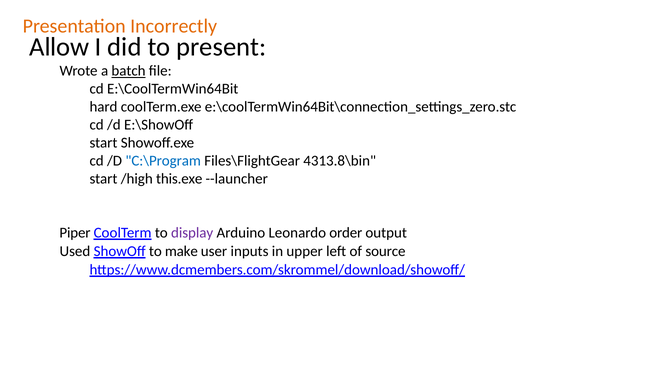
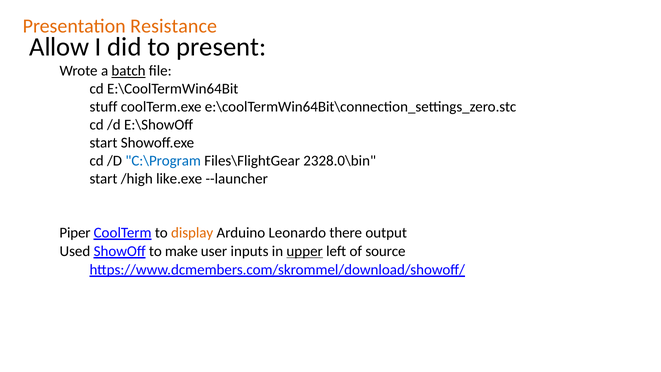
Incorrectly: Incorrectly -> Resistance (174, 26)
hard: hard -> stuff (103, 107)
4313.8\bin: 4313.8\bin -> 2328.0\bin (340, 161)
this.exe: this.exe -> like.exe (179, 179)
display colour: purple -> orange (192, 233)
order: order -> there (346, 233)
upper underline: none -> present (305, 251)
